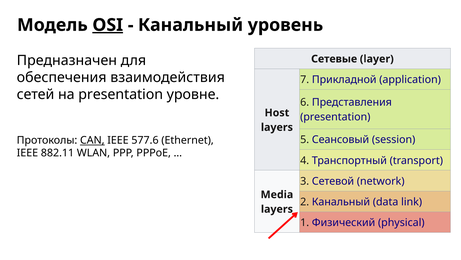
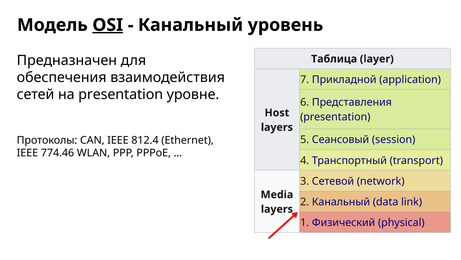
Сетевые: Сетевые -> Таблица (334, 59)
CAN underline: present -> none (92, 140)
577.6: 577.6 -> 812.4 (145, 140)
882.11: 882.11 -> 774.46 (57, 153)
